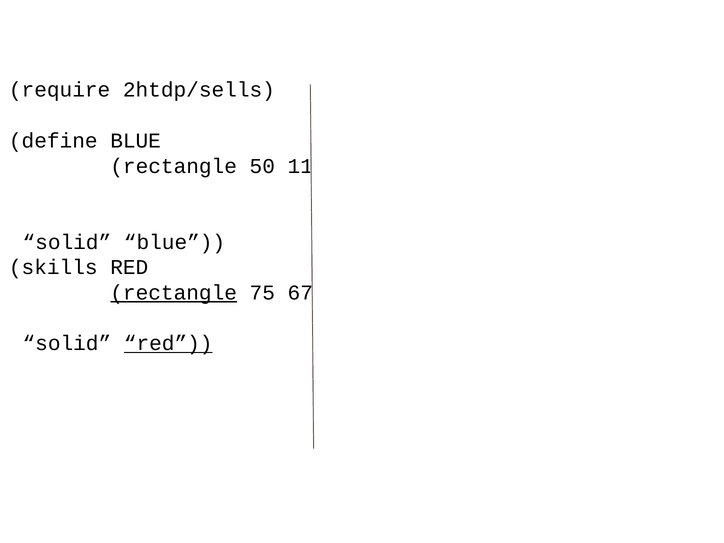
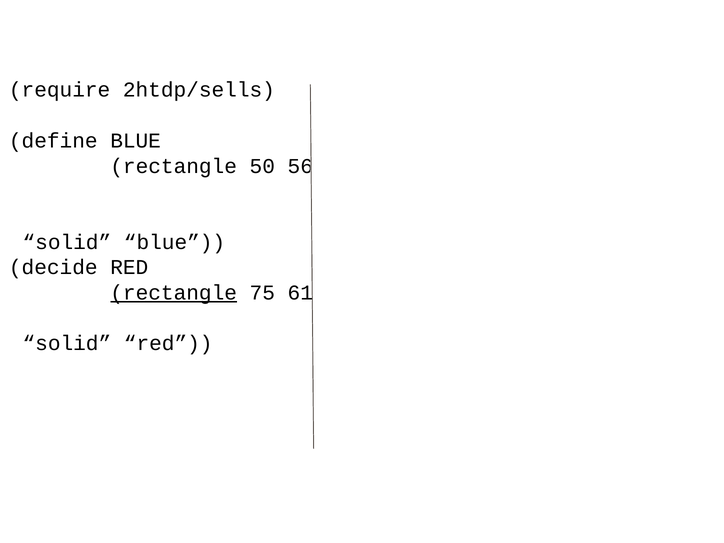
11: 11 -> 56 (300, 166)
skills: skills -> decide (53, 267)
67: 67 -> 61 (300, 293)
red underline: present -> none (168, 343)
